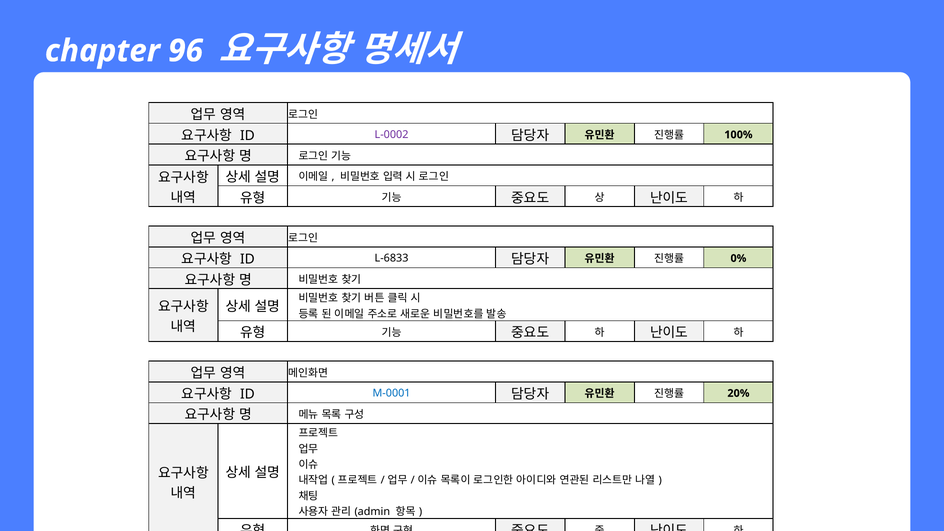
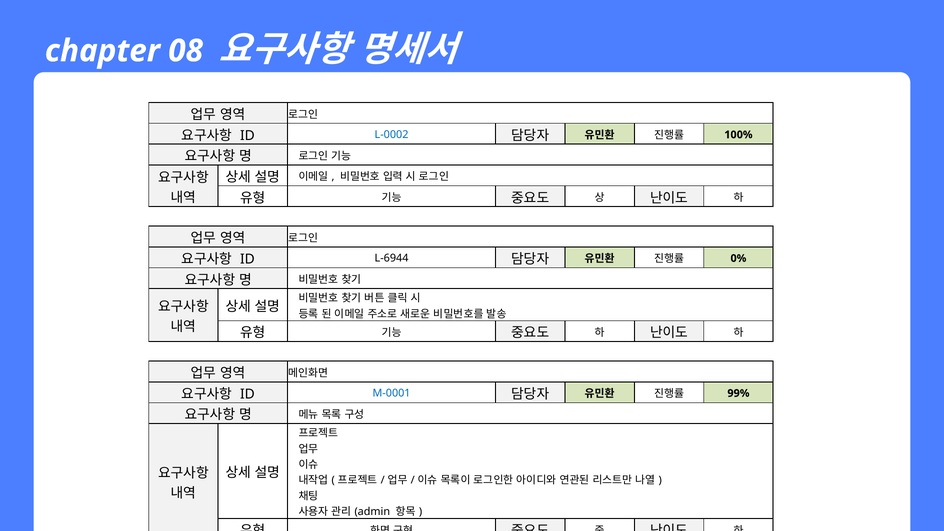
96: 96 -> 08 (186, 51)
L-0002 colour: purple -> blue (392, 135)
L-6833: L-6833 -> L-6944 (392, 258)
20%: 20% -> 99% (738, 393)
